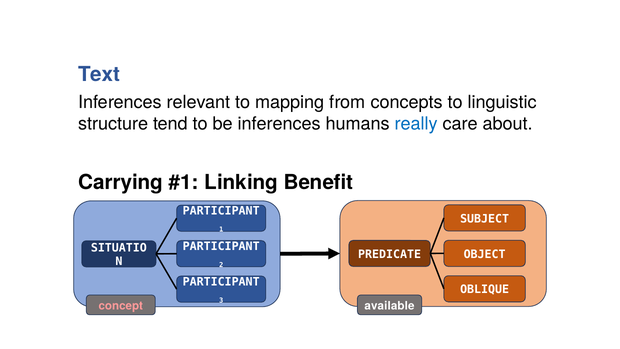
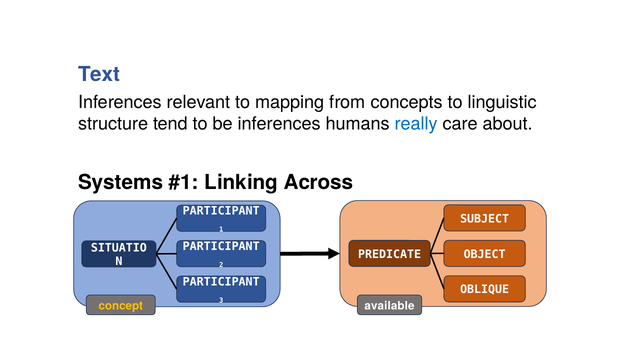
Carrying: Carrying -> Systems (121, 182)
Benefit: Benefit -> Across (319, 182)
concept colour: pink -> yellow (121, 305)
